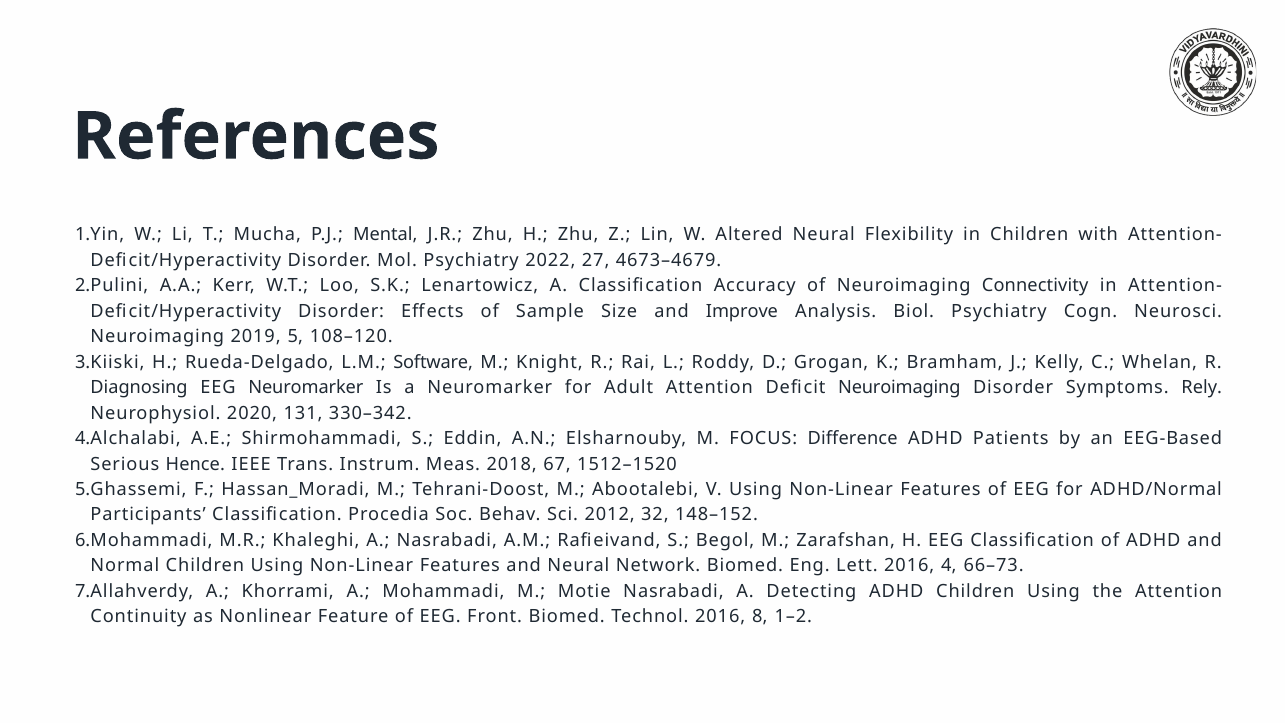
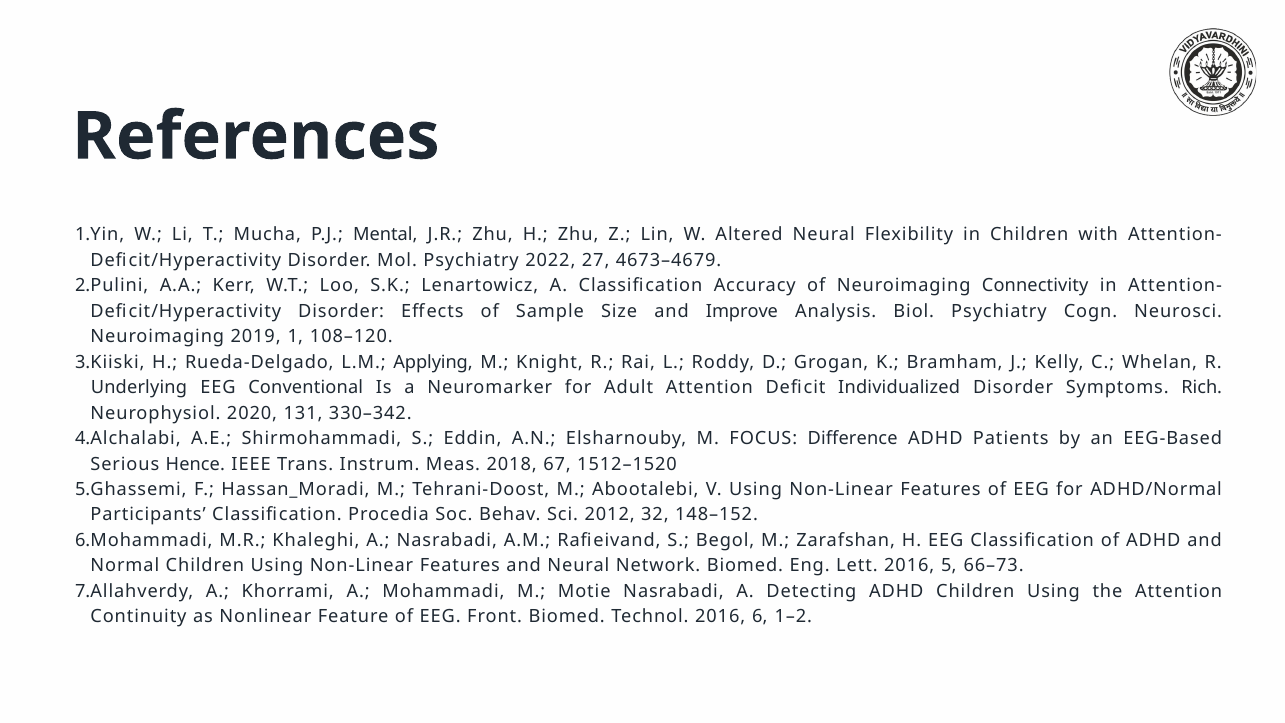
5: 5 -> 1 (295, 337)
Software: Software -> Applying (433, 362)
Diagnosing: Diagnosing -> Underlying (139, 388)
EEG Neuromarker: Neuromarker -> Conventional (306, 388)
Deficit Neuroimaging: Neuroimaging -> Individualized (899, 388)
Rely: Rely -> Rich (1202, 388)
4: 4 -> 5 (949, 566)
8: 8 -> 6 (760, 617)
